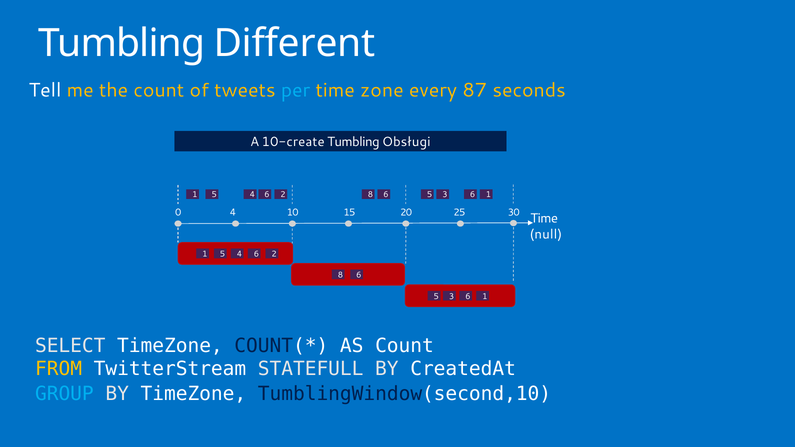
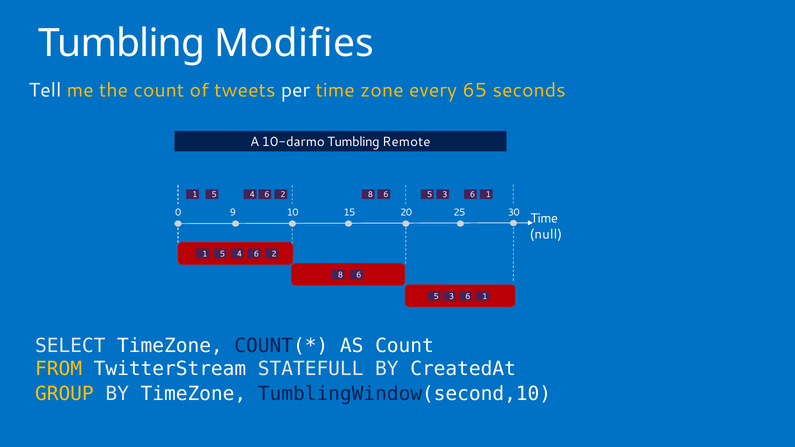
Different: Different -> Modifies (294, 43)
per colour: light blue -> white (296, 90)
87: 87 -> 65 (475, 90)
10-create: 10-create -> 10-darmo (293, 142)
Obsługi: Obsługi -> Remote (406, 142)
0 4: 4 -> 9 (233, 213)
GROUP colour: light blue -> yellow (64, 394)
